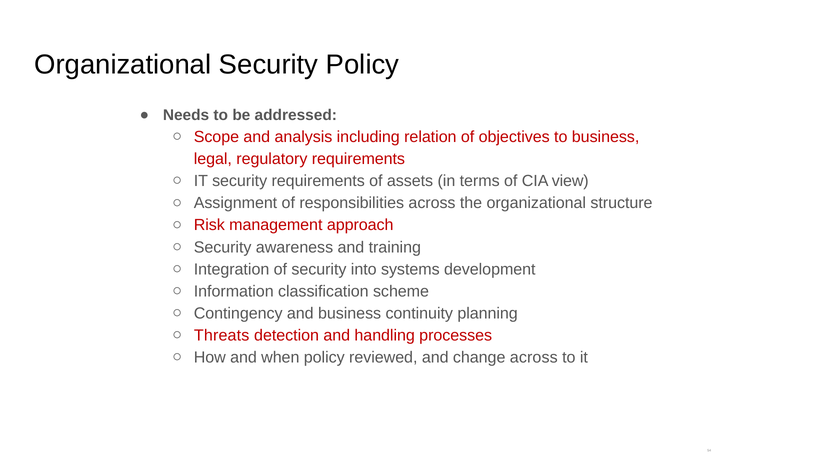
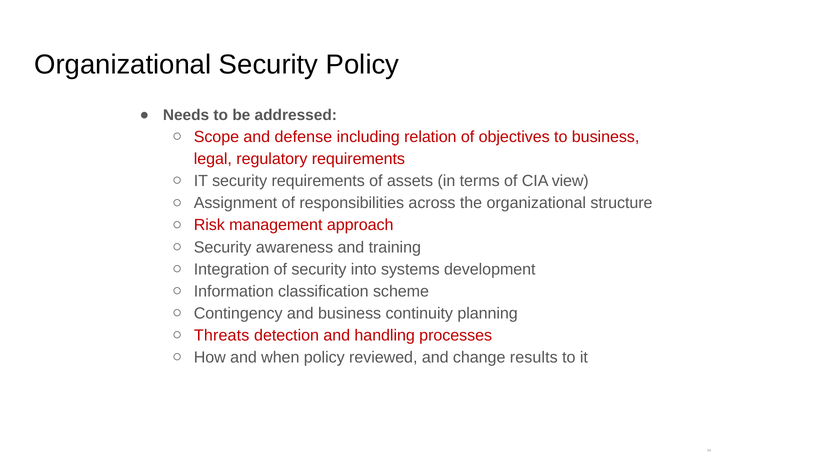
analysis: analysis -> defense (303, 137)
change across: across -> results (534, 357)
